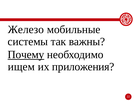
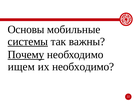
Железо: Железо -> Основы (26, 29)
системы underline: none -> present (28, 41)
их приложения: приложения -> необходимо (83, 66)
